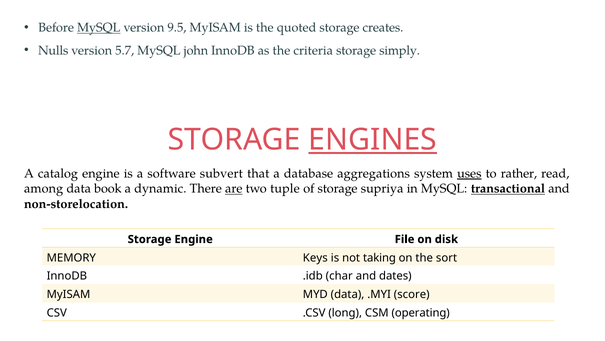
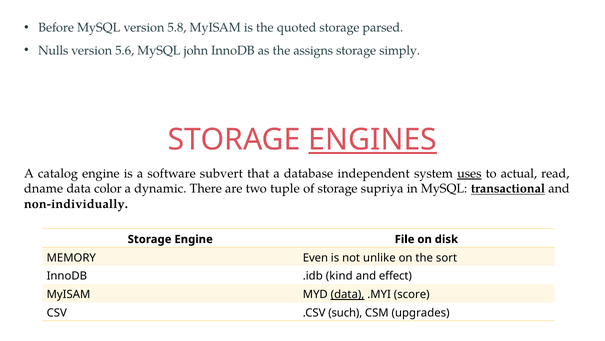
MySQL underline: present -> none (99, 28)
9.5: 9.5 -> 5.8 (177, 28)
creates: creates -> parsed (383, 28)
5.7: 5.7 -> 5.6 (125, 50)
criteria: criteria -> assigns (313, 50)
aggregations: aggregations -> independent (374, 173)
rather: rather -> actual (519, 173)
among: among -> dname (44, 188)
book: book -> color (108, 188)
are underline: present -> none (234, 188)
non-storelocation: non-storelocation -> non-individually (76, 204)
Keys: Keys -> Even (315, 257)
taking: taking -> unlike (379, 257)
char: char -> kind (339, 276)
dates: dates -> effect (395, 276)
data underline: none -> present (348, 294)
long: long -> such (345, 312)
operating: operating -> upgrades (421, 312)
